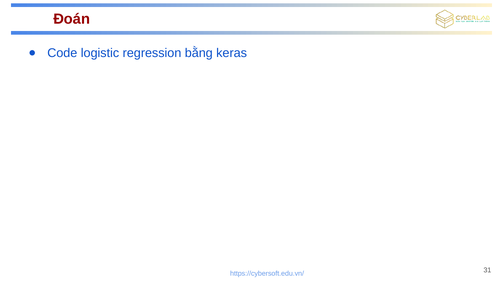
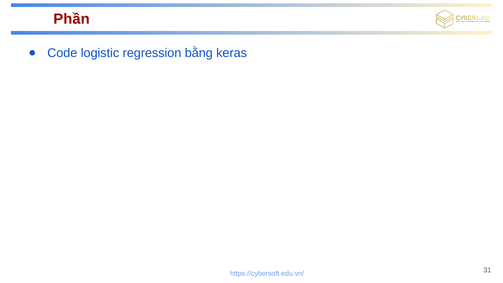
Đoán: Đoán -> Phần (72, 19)
